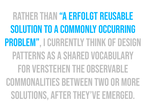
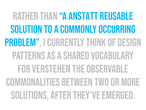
erfolgt: erfolgt -> anstatt (83, 16)
